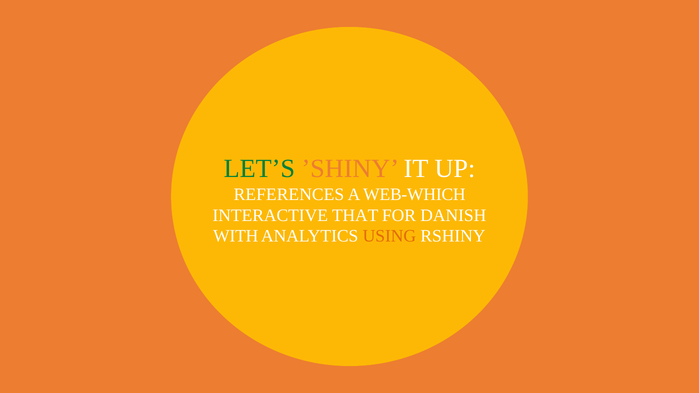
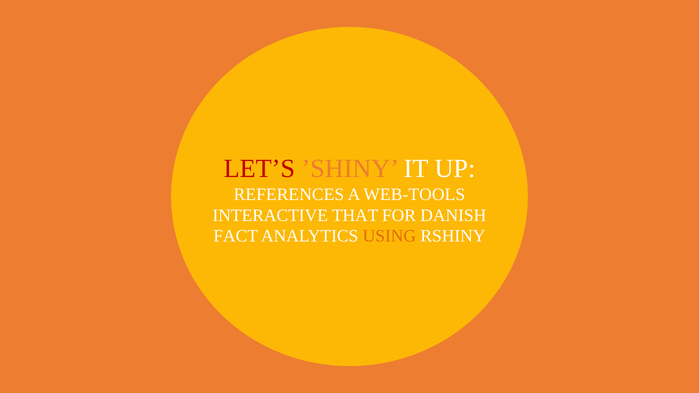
LET’S colour: green -> red (259, 169)
WEB-WHICH: WEB-WHICH -> WEB-TOOLS (414, 194)
WITH: WITH -> FACT (236, 236)
